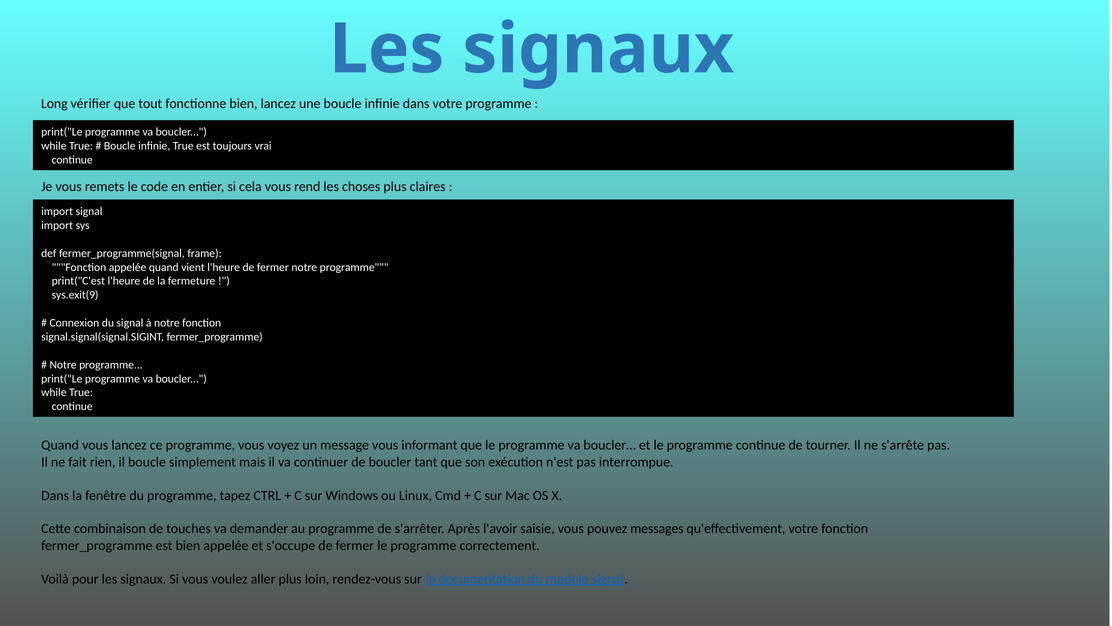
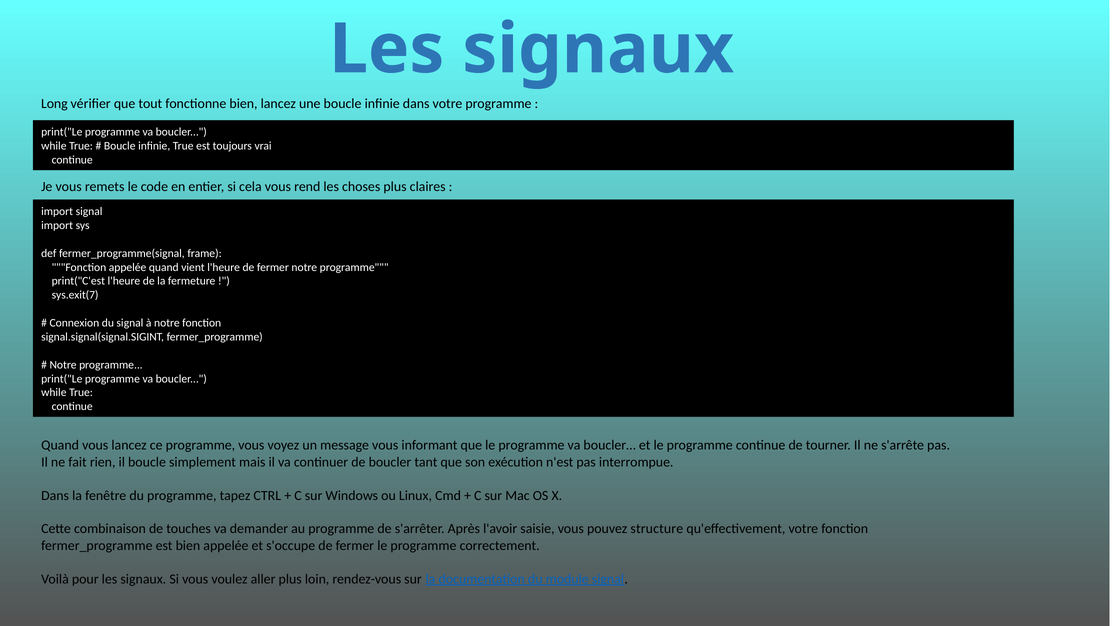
sys.exit(9: sys.exit(9 -> sys.exit(7 (75, 295)
messages: messages -> structure (657, 528)
